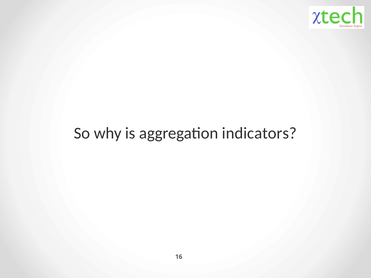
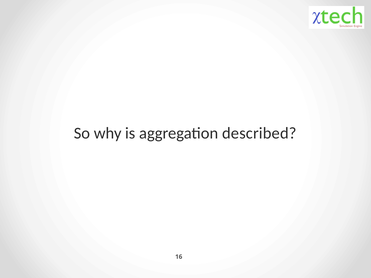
indicators: indicators -> described (259, 133)
